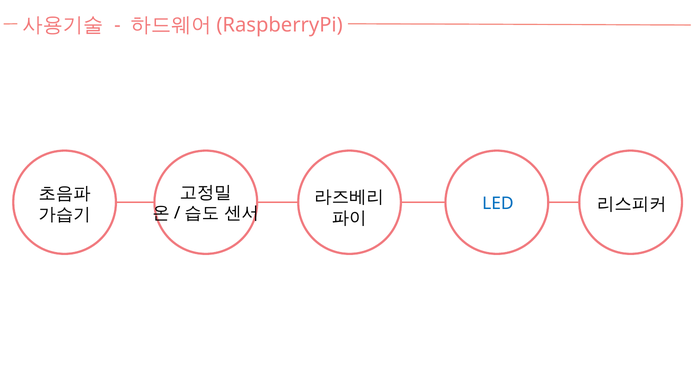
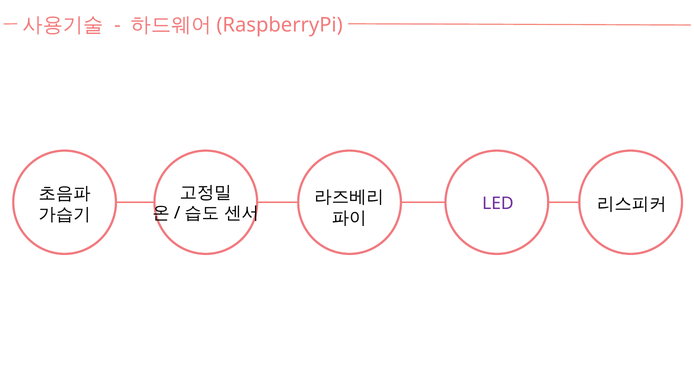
LED colour: blue -> purple (498, 203)
